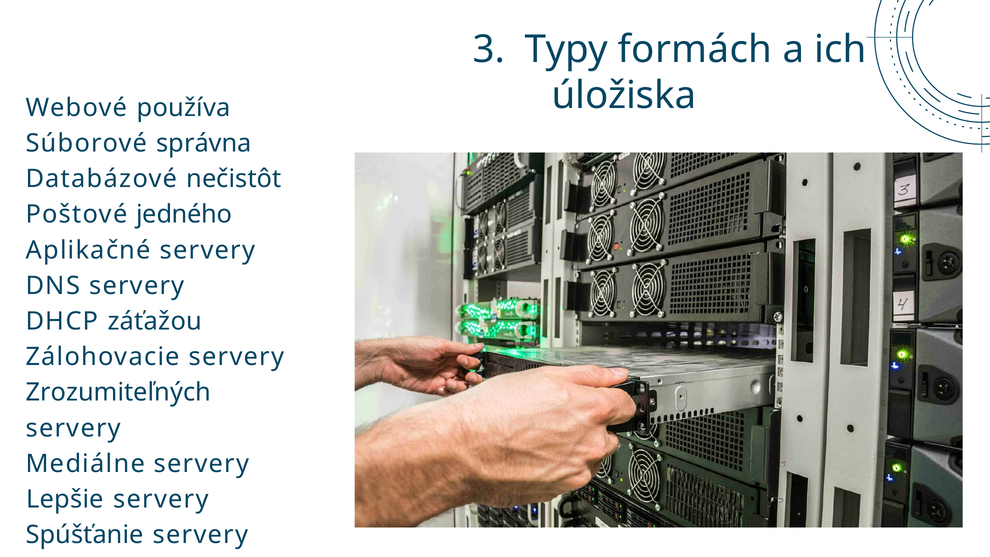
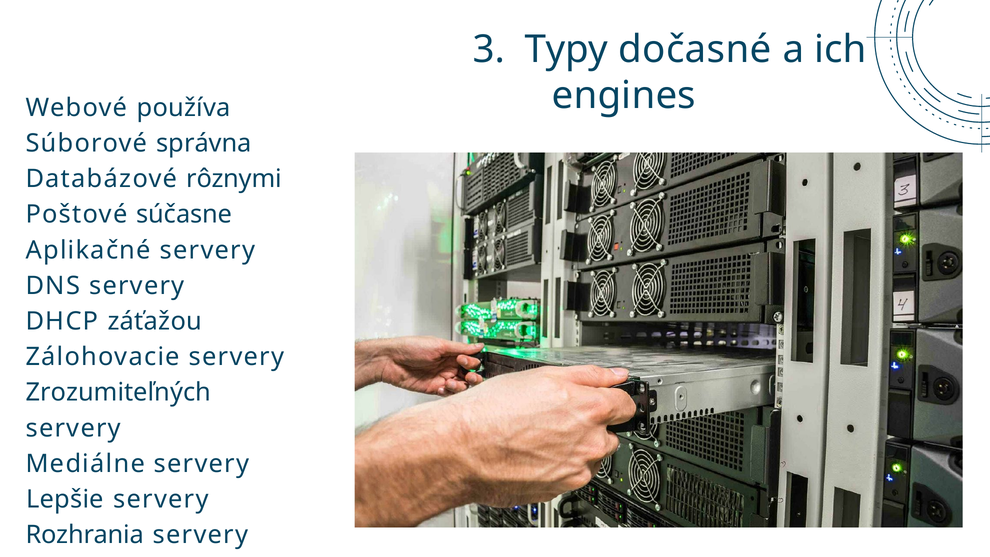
formách: formách -> dočasné (695, 49)
úložiska: úložiska -> engines (624, 96)
nečistôt: nečistôt -> rôznymi (234, 179)
jedného: jedného -> súčasne (184, 214)
Spúšťanie: Spúšťanie -> Rozhrania (85, 535)
